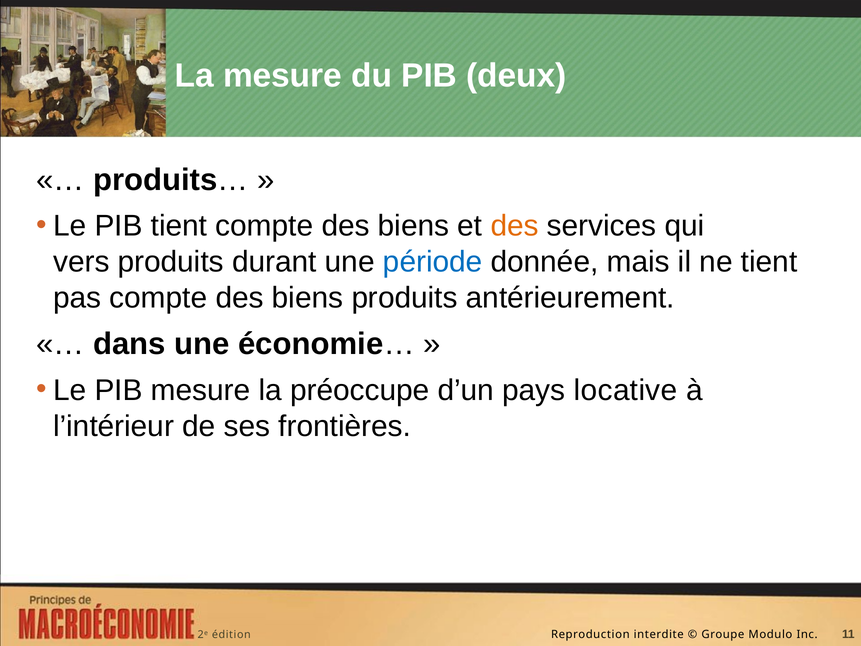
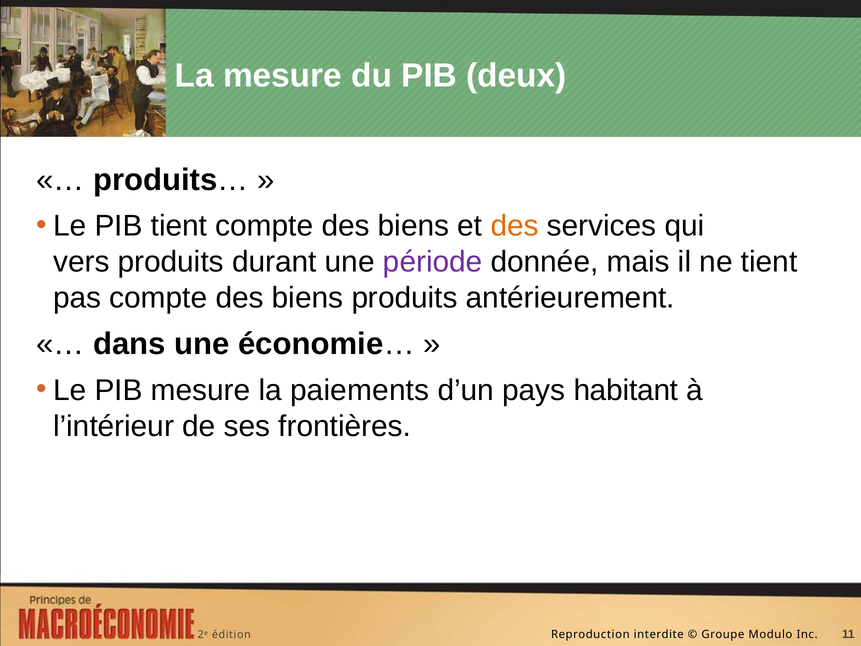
période colour: blue -> purple (433, 262)
préoccupe: préoccupe -> paiements (360, 390)
locative: locative -> habitant (626, 390)
